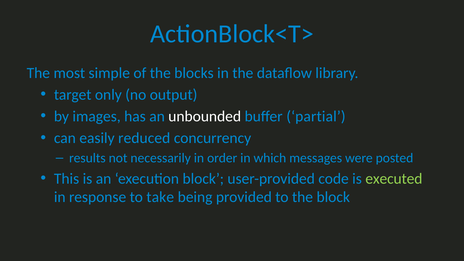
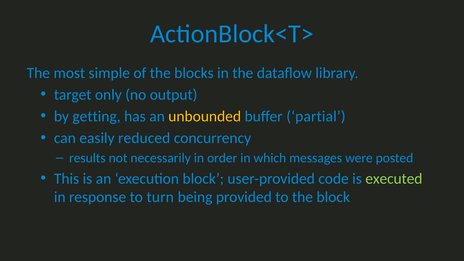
images: images -> getting (97, 116)
unbounded colour: white -> yellow (205, 116)
take: take -> turn (160, 197)
